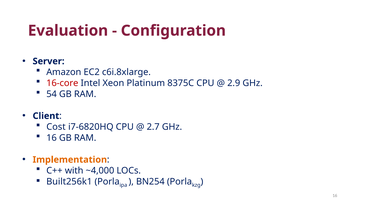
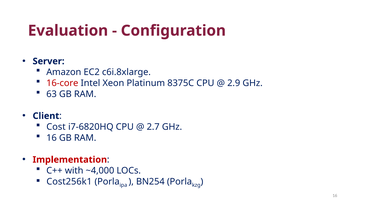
54: 54 -> 63 (52, 94)
Implementation colour: orange -> red (70, 160)
Built256k1: Built256k1 -> Cost256k1 (69, 182)
